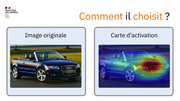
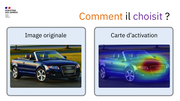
choisit colour: orange -> purple (148, 17)
